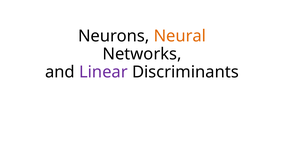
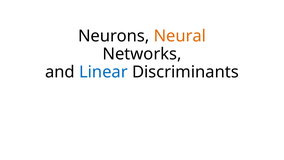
Linear colour: purple -> blue (103, 72)
